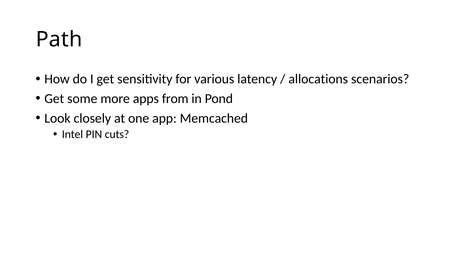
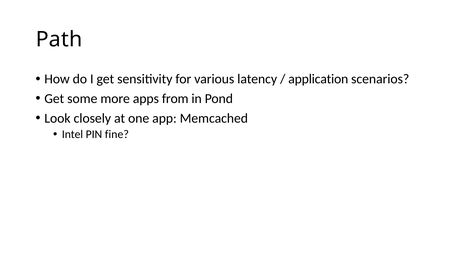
allocations: allocations -> application (318, 79)
cuts: cuts -> fine (117, 134)
